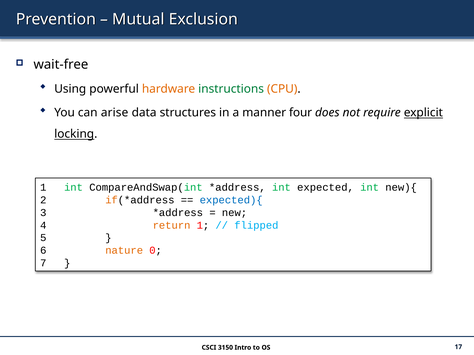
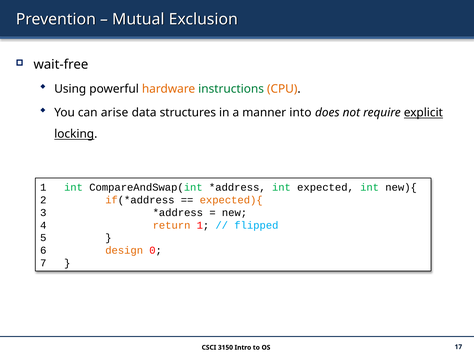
four: four -> into (300, 113)
expected){ colour: blue -> orange (231, 200)
nature: nature -> design (124, 251)
